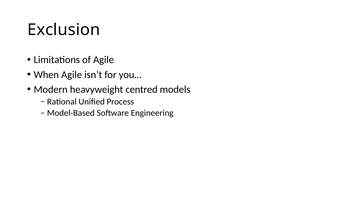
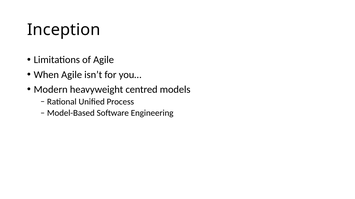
Exclusion: Exclusion -> Inception (64, 30)
